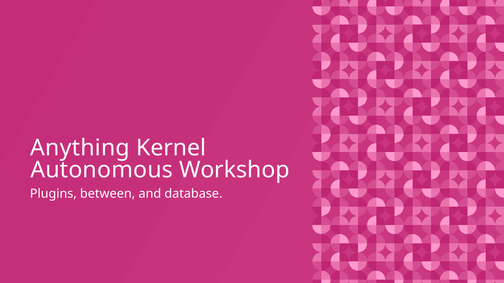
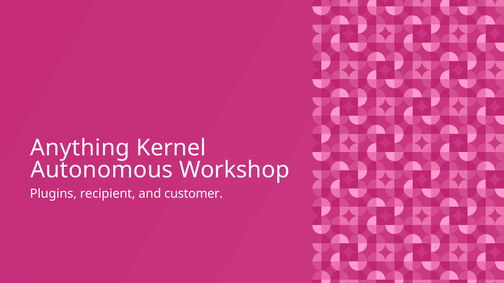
between: between -> recipient (108, 194)
database: database -> customer (194, 194)
